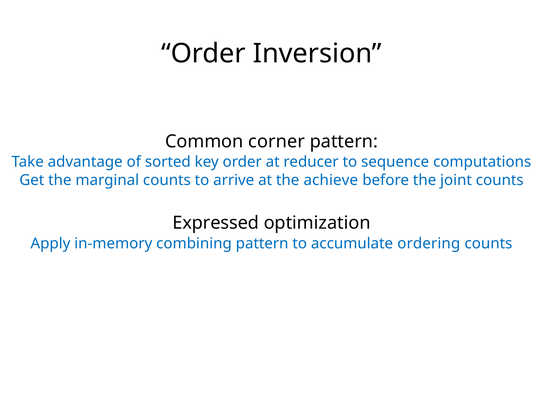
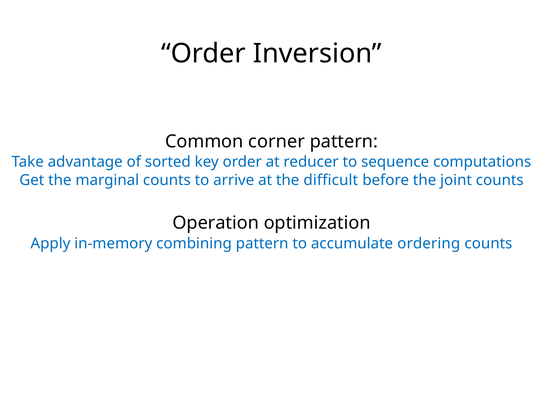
achieve: achieve -> difficult (331, 180)
Expressed: Expressed -> Operation (216, 223)
